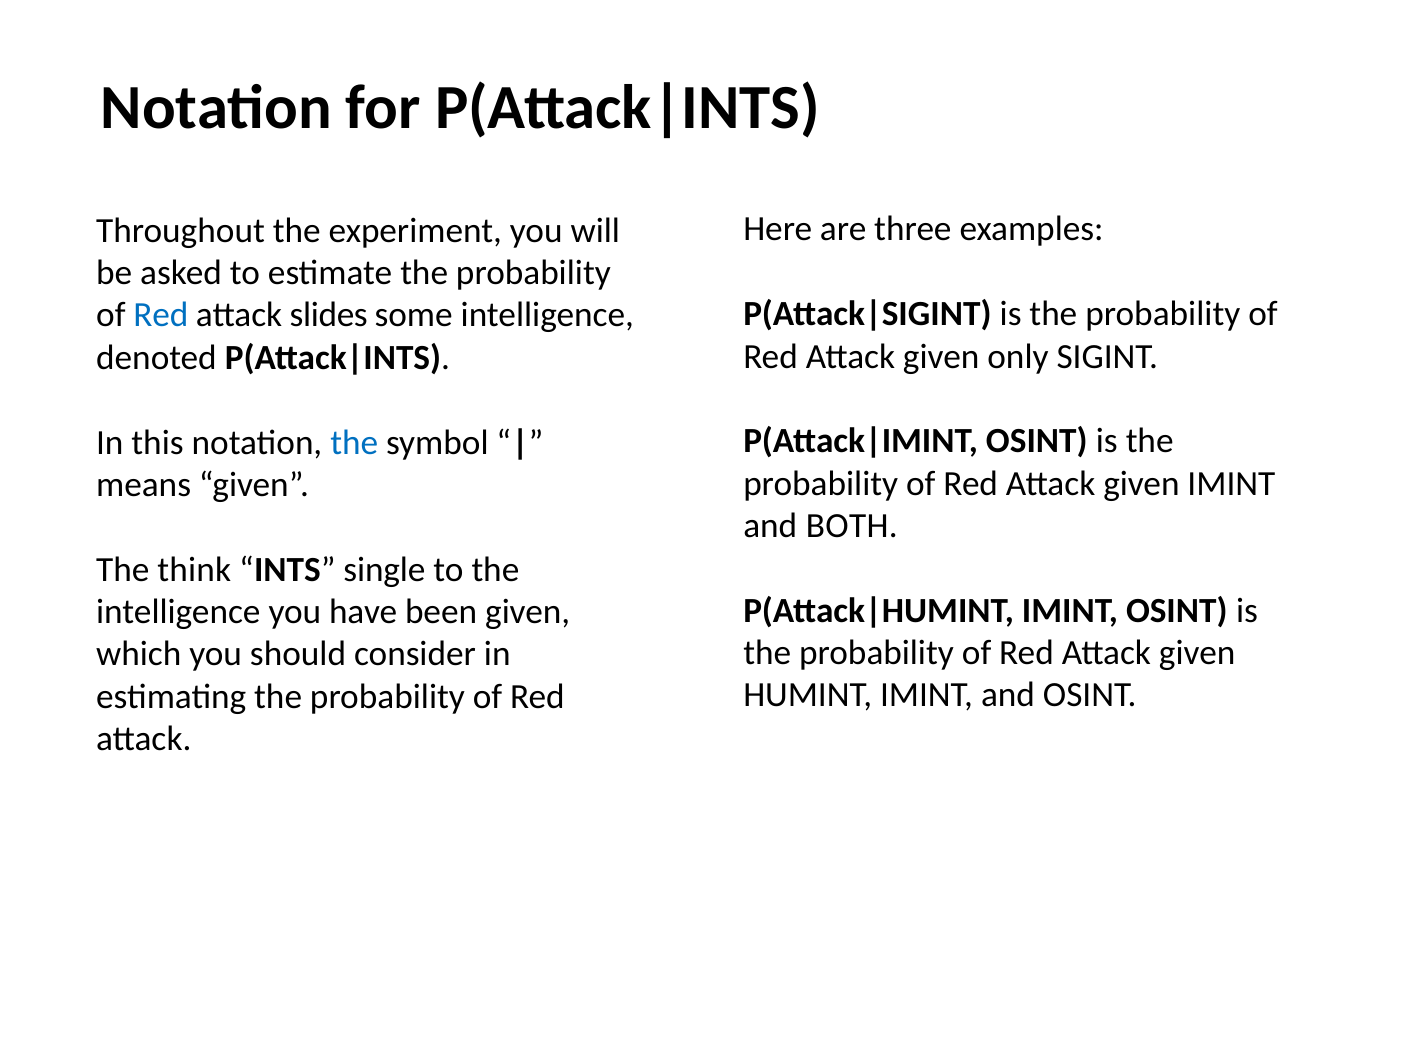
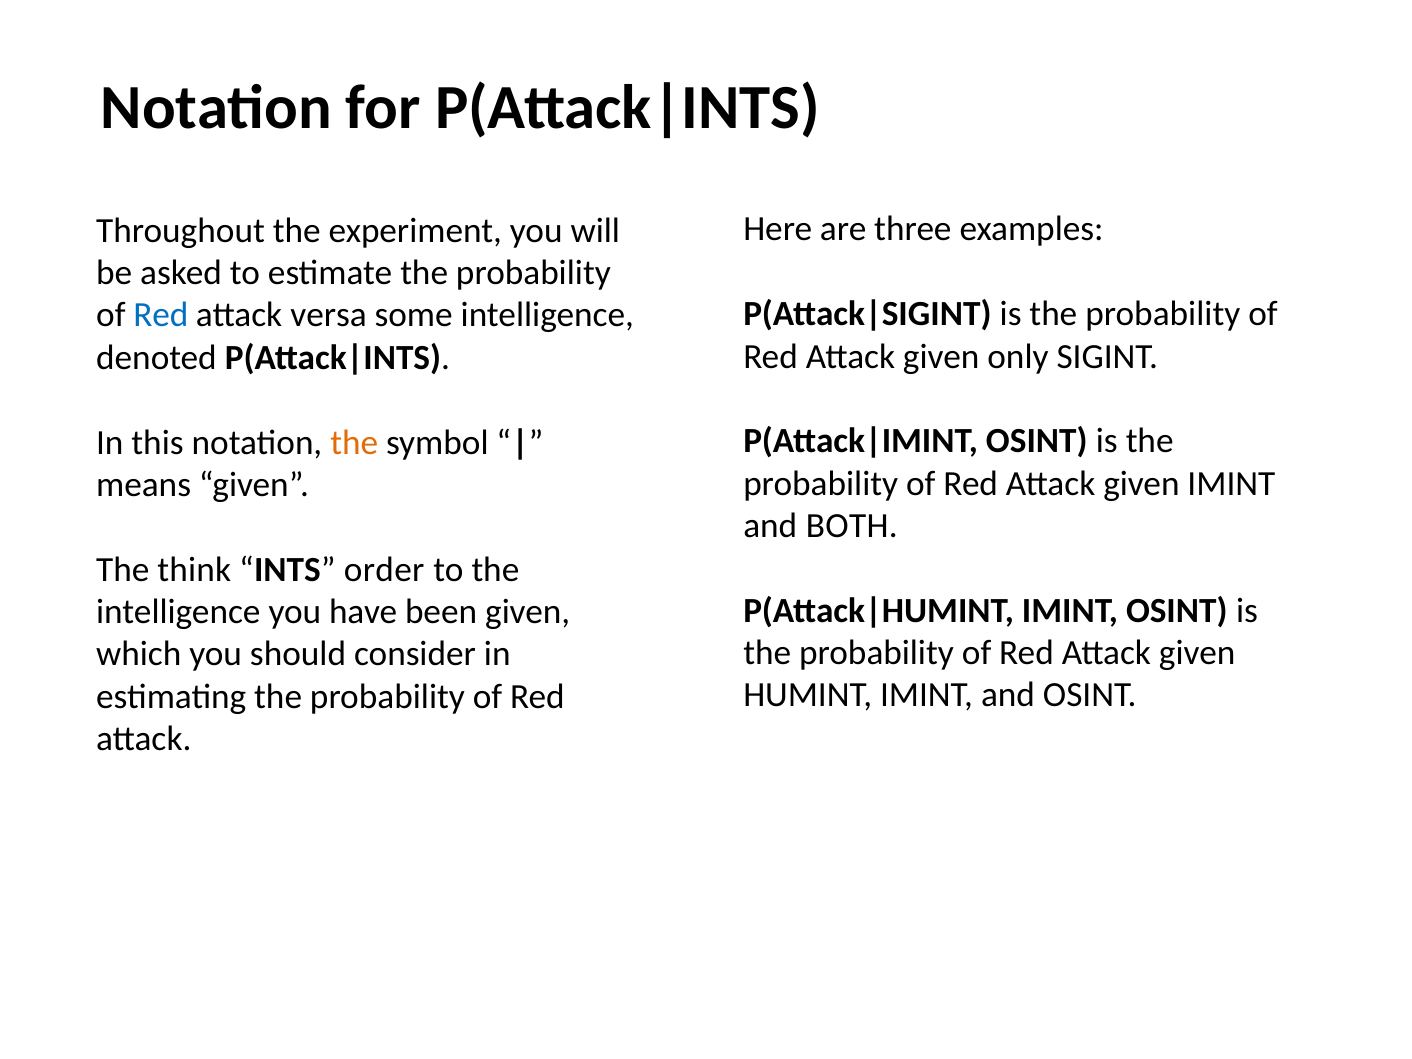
slides: slides -> versa (329, 315)
the colour: blue -> orange (354, 442)
single: single -> order (384, 569)
